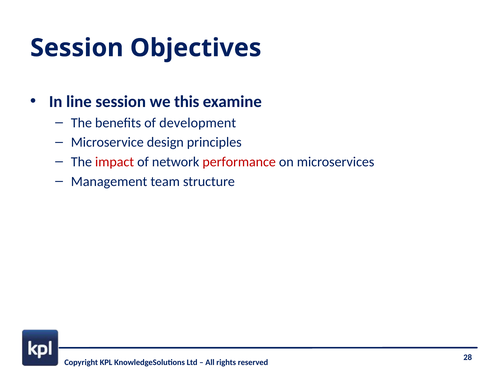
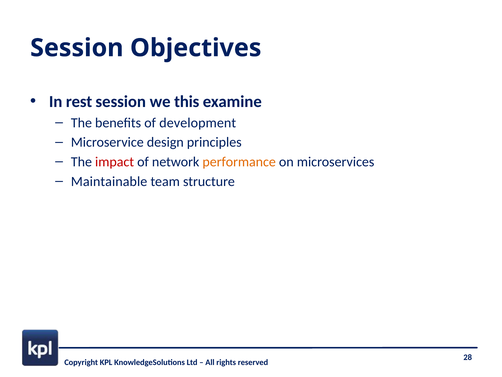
line: line -> rest (79, 102)
performance colour: red -> orange (239, 162)
Management: Management -> Maintainable (109, 181)
